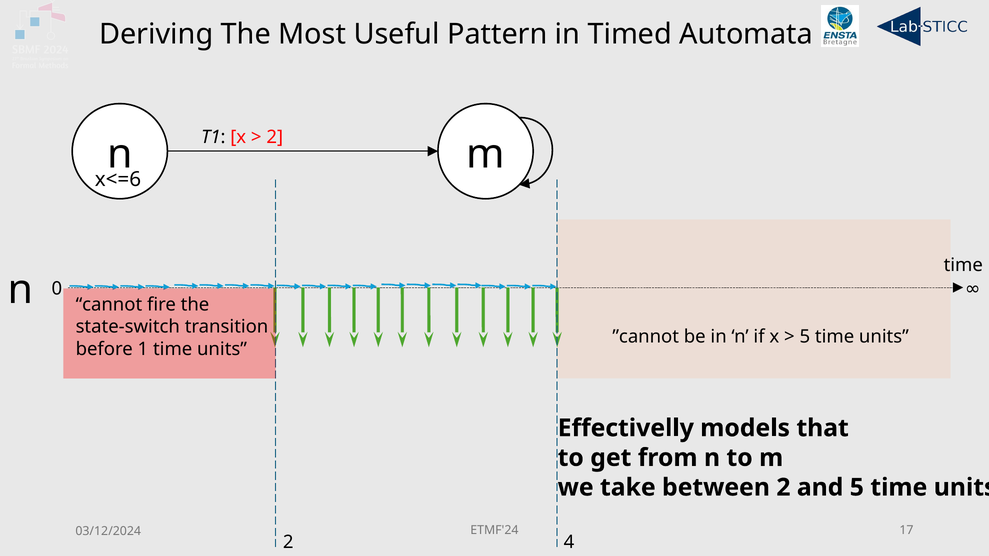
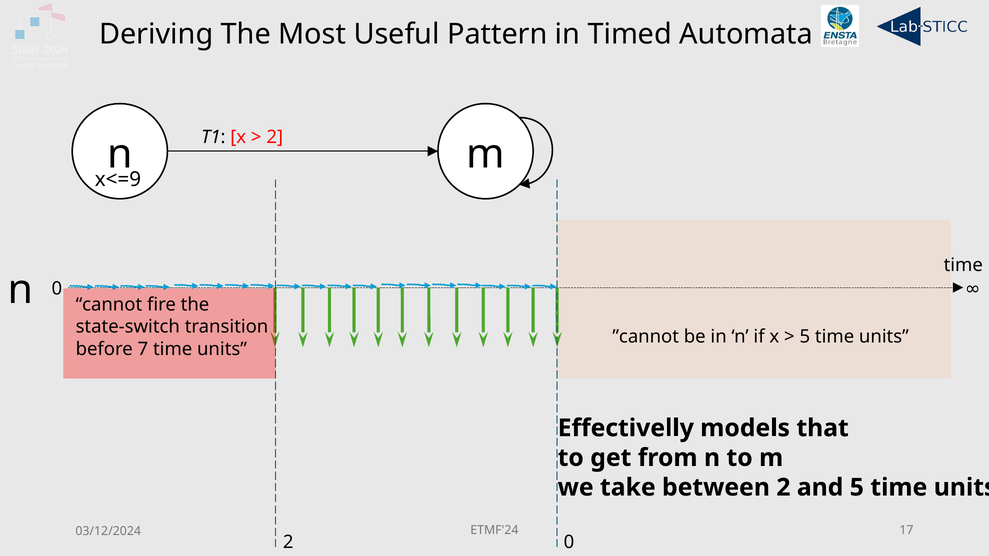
x<=6: x<=6 -> x<=9 (118, 180)
1: 1 -> 7 (143, 349)
2 4: 4 -> 0 (569, 542)
